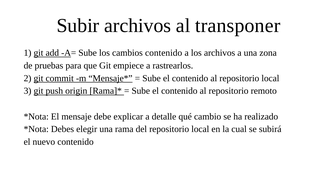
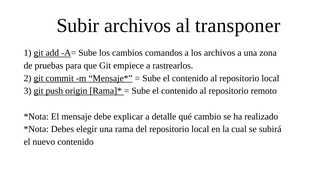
cambios contenido: contenido -> comandos (164, 53)
